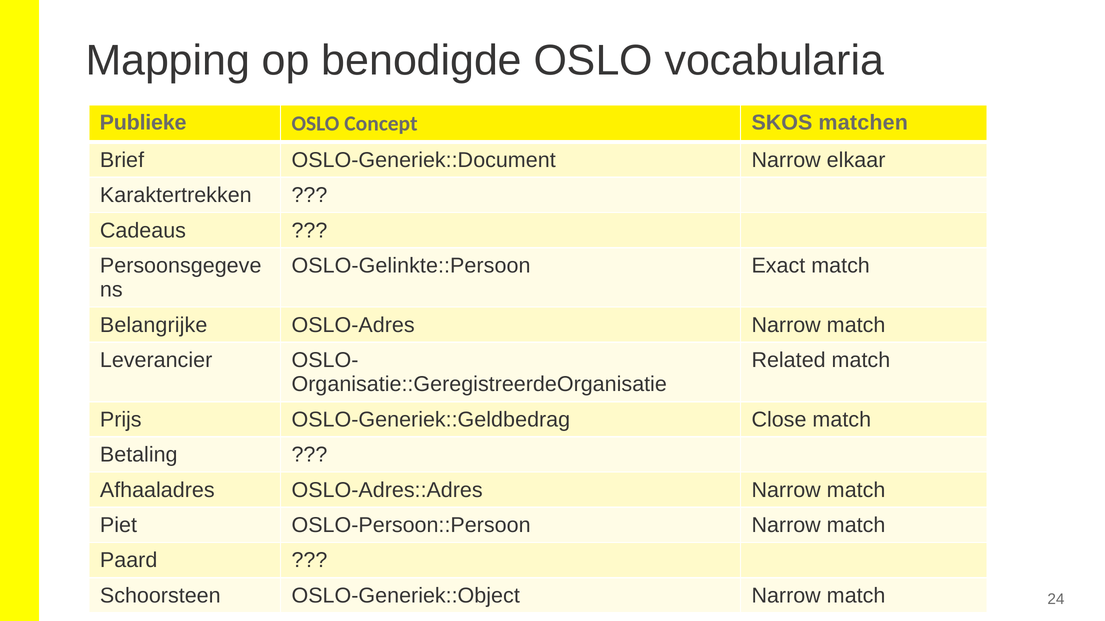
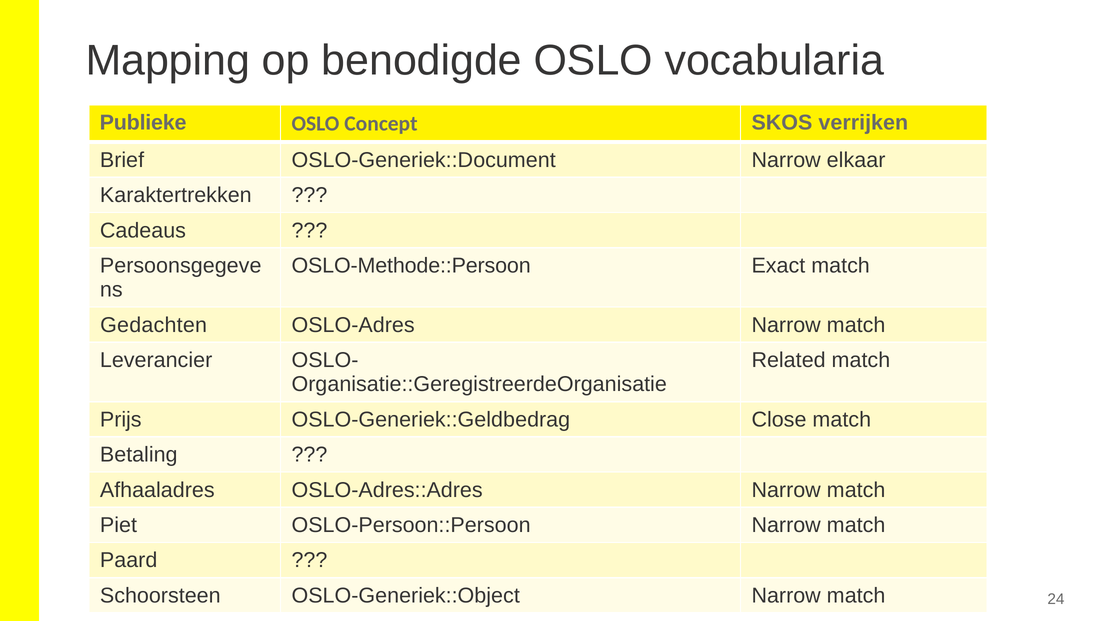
matchen: matchen -> verrijken (863, 123)
OSLO-Gelinkte::Persoon: OSLO-Gelinkte::Persoon -> OSLO-Methode::Persoon (411, 266)
Belangrijke: Belangrijke -> Gedachten (154, 325)
